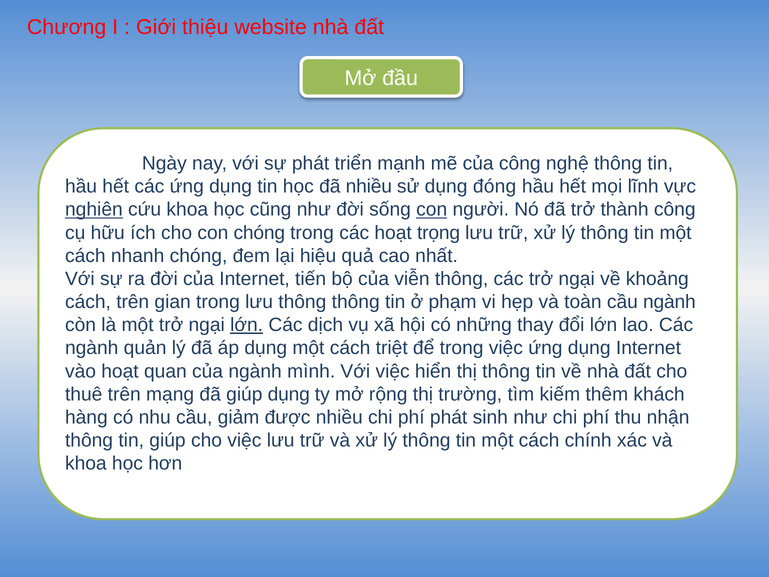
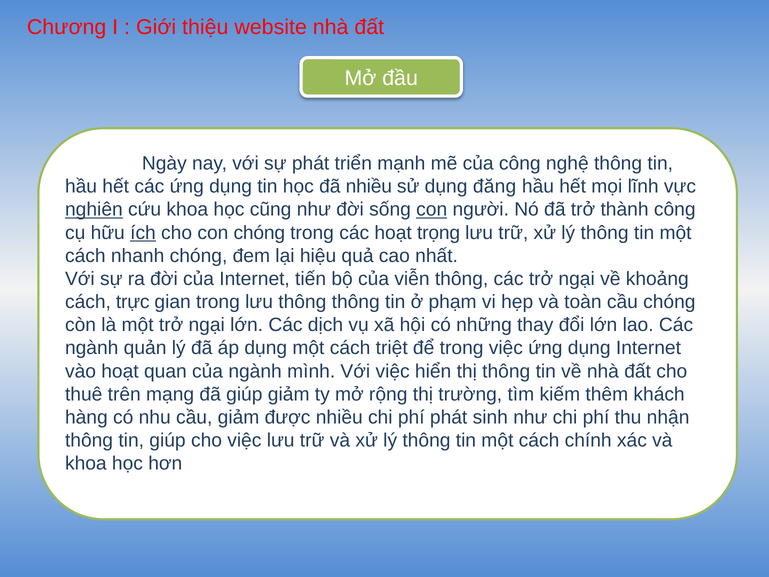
đóng: đóng -> đăng (495, 186)
ích underline: none -> present (143, 233)
cách trên: trên -> trực (133, 302)
cầu ngành: ngành -> chóng (669, 302)
lớn underline: present -> none (247, 325)
giúp dụng: dụng -> giảm (289, 394)
